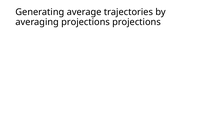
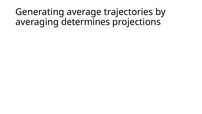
averaging projections: projections -> determines (86, 22)
